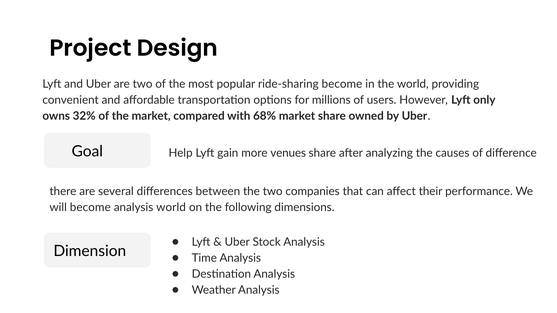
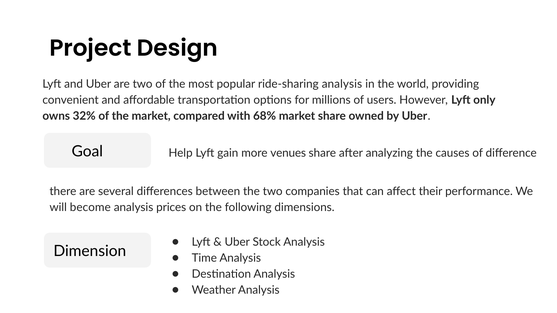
ride-sharing become: become -> analysis (342, 84)
analysis world: world -> prices (171, 208)
